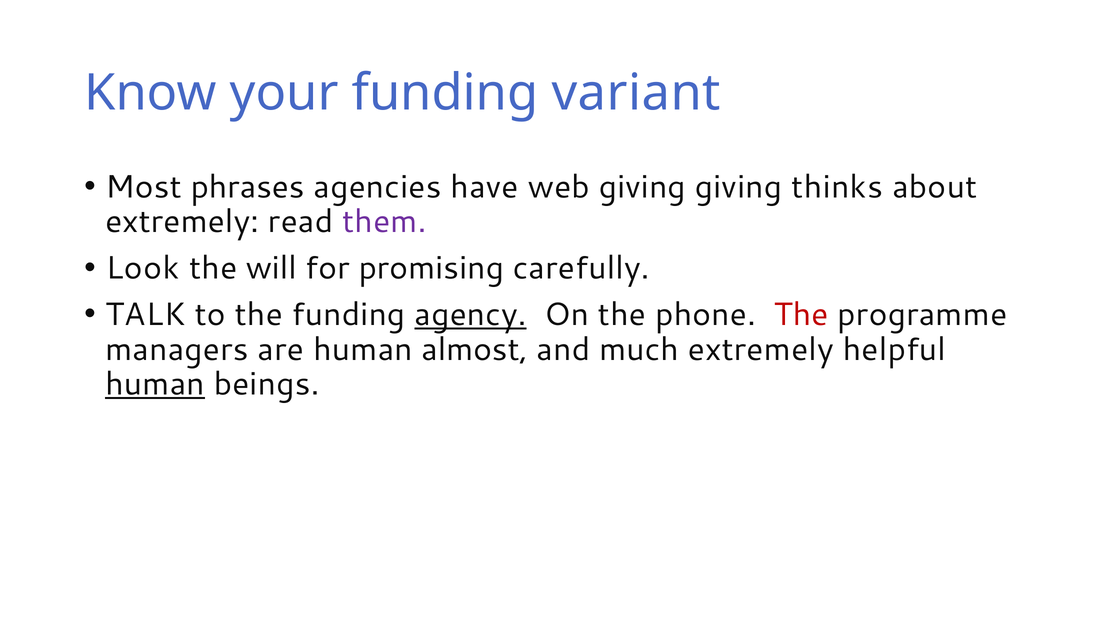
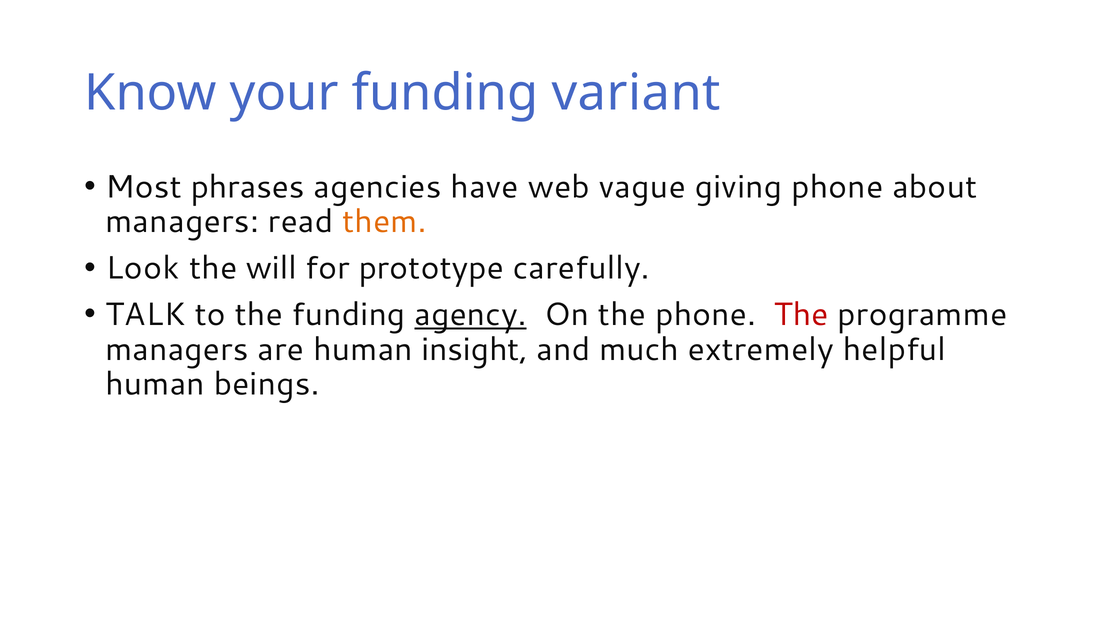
web giving: giving -> vague (642, 187)
giving thinks: thinks -> phone (837, 187)
extremely: extremely -> managers (182, 222)
them colour: purple -> orange (384, 222)
promising: promising -> prototype (431, 268)
almost: almost -> insight (475, 349)
human underline: present -> none (155, 384)
